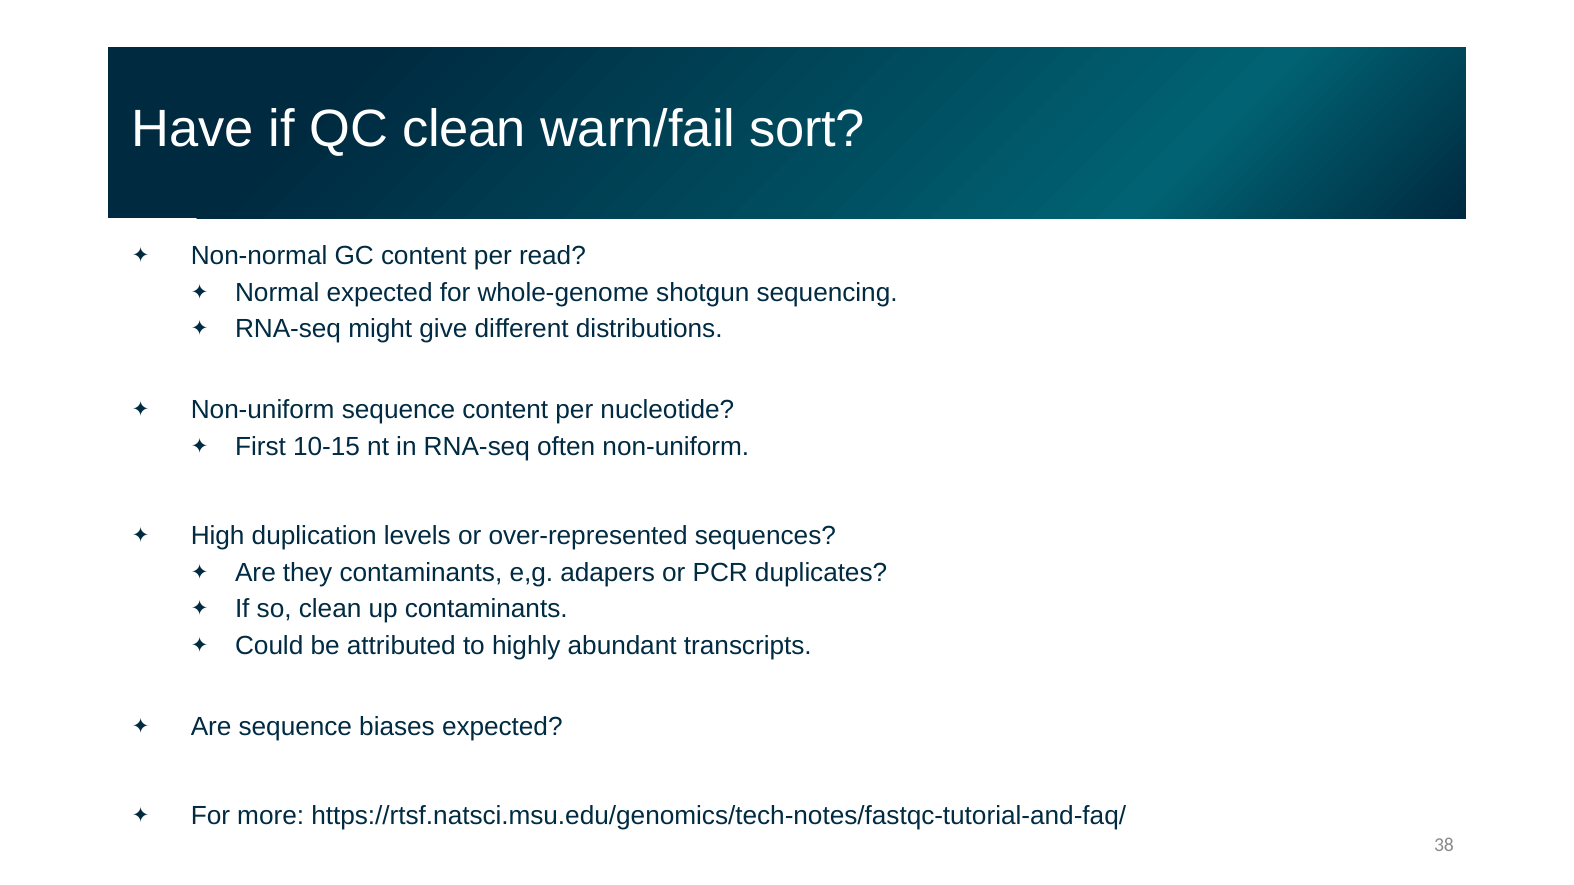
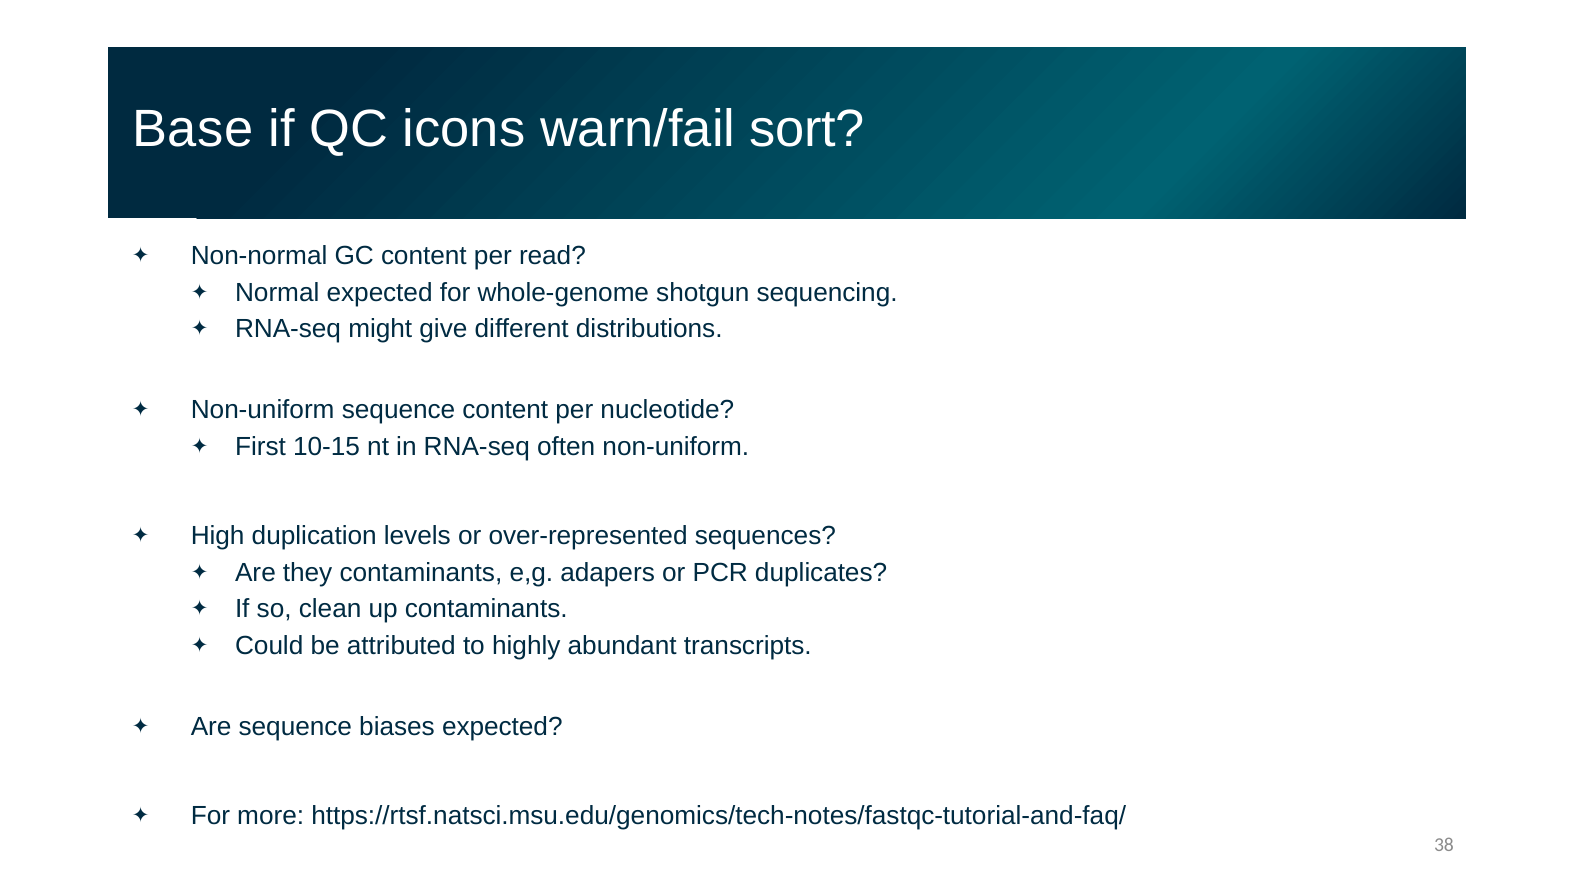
Have: Have -> Base (193, 129)
QC clean: clean -> icons (464, 129)
